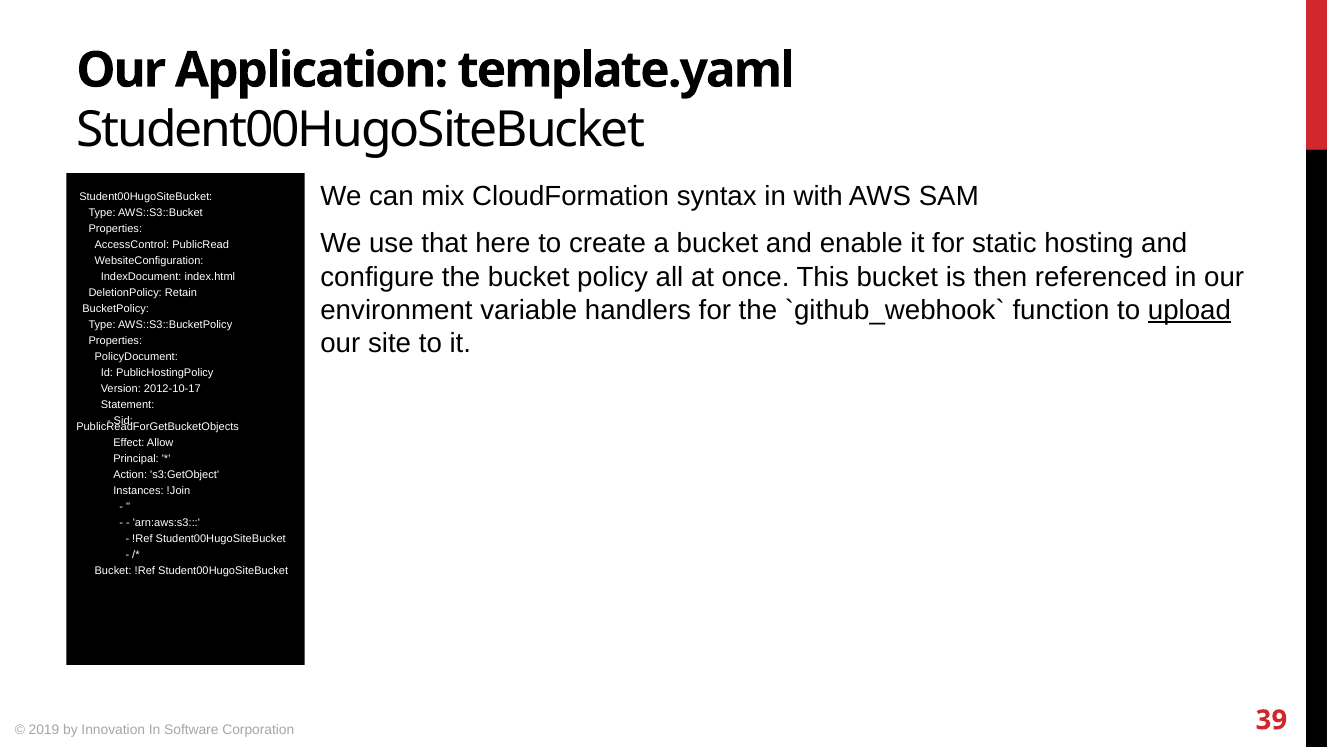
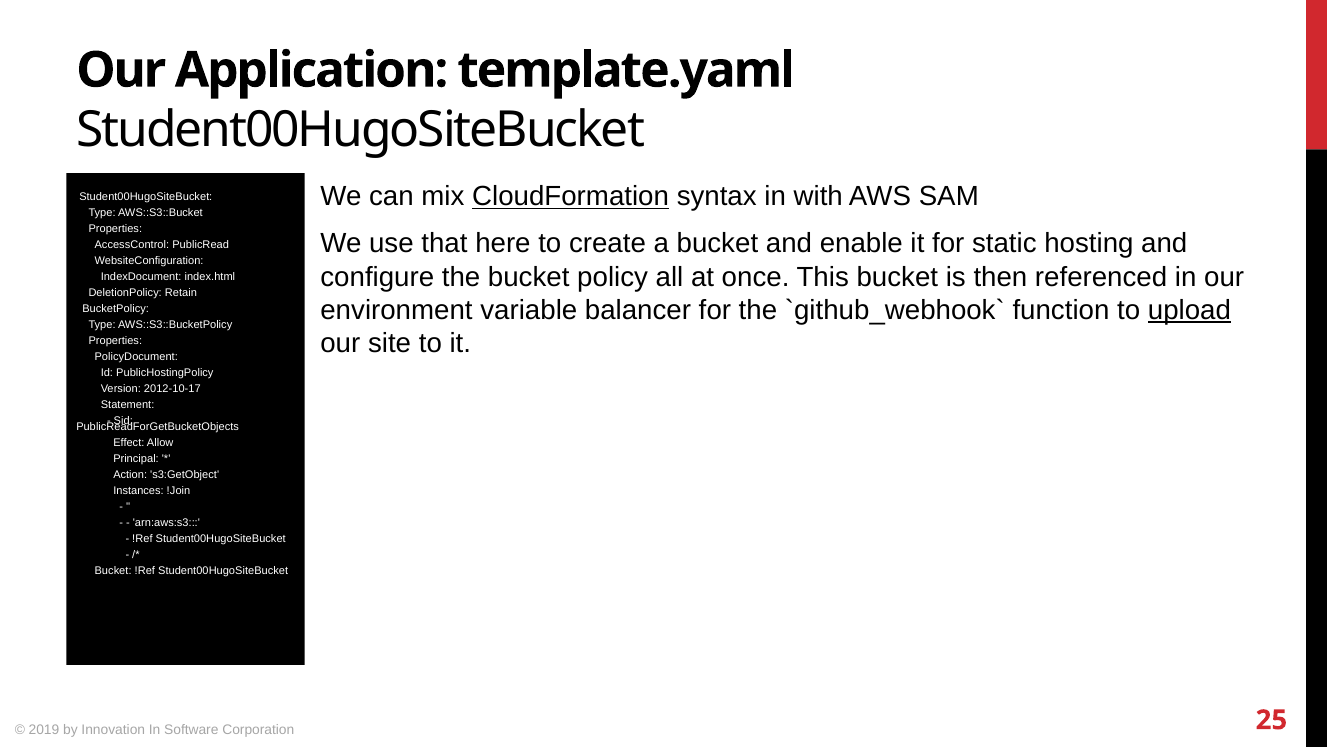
CloudFormation underline: none -> present (571, 197)
handlers: handlers -> balancer (638, 310)
39: 39 -> 25 (1271, 720)
